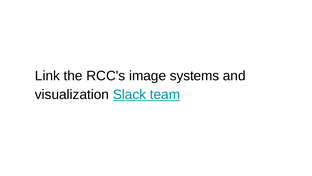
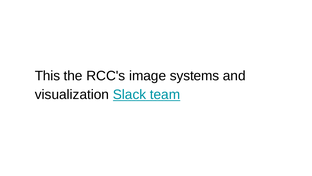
Link: Link -> This (47, 76)
